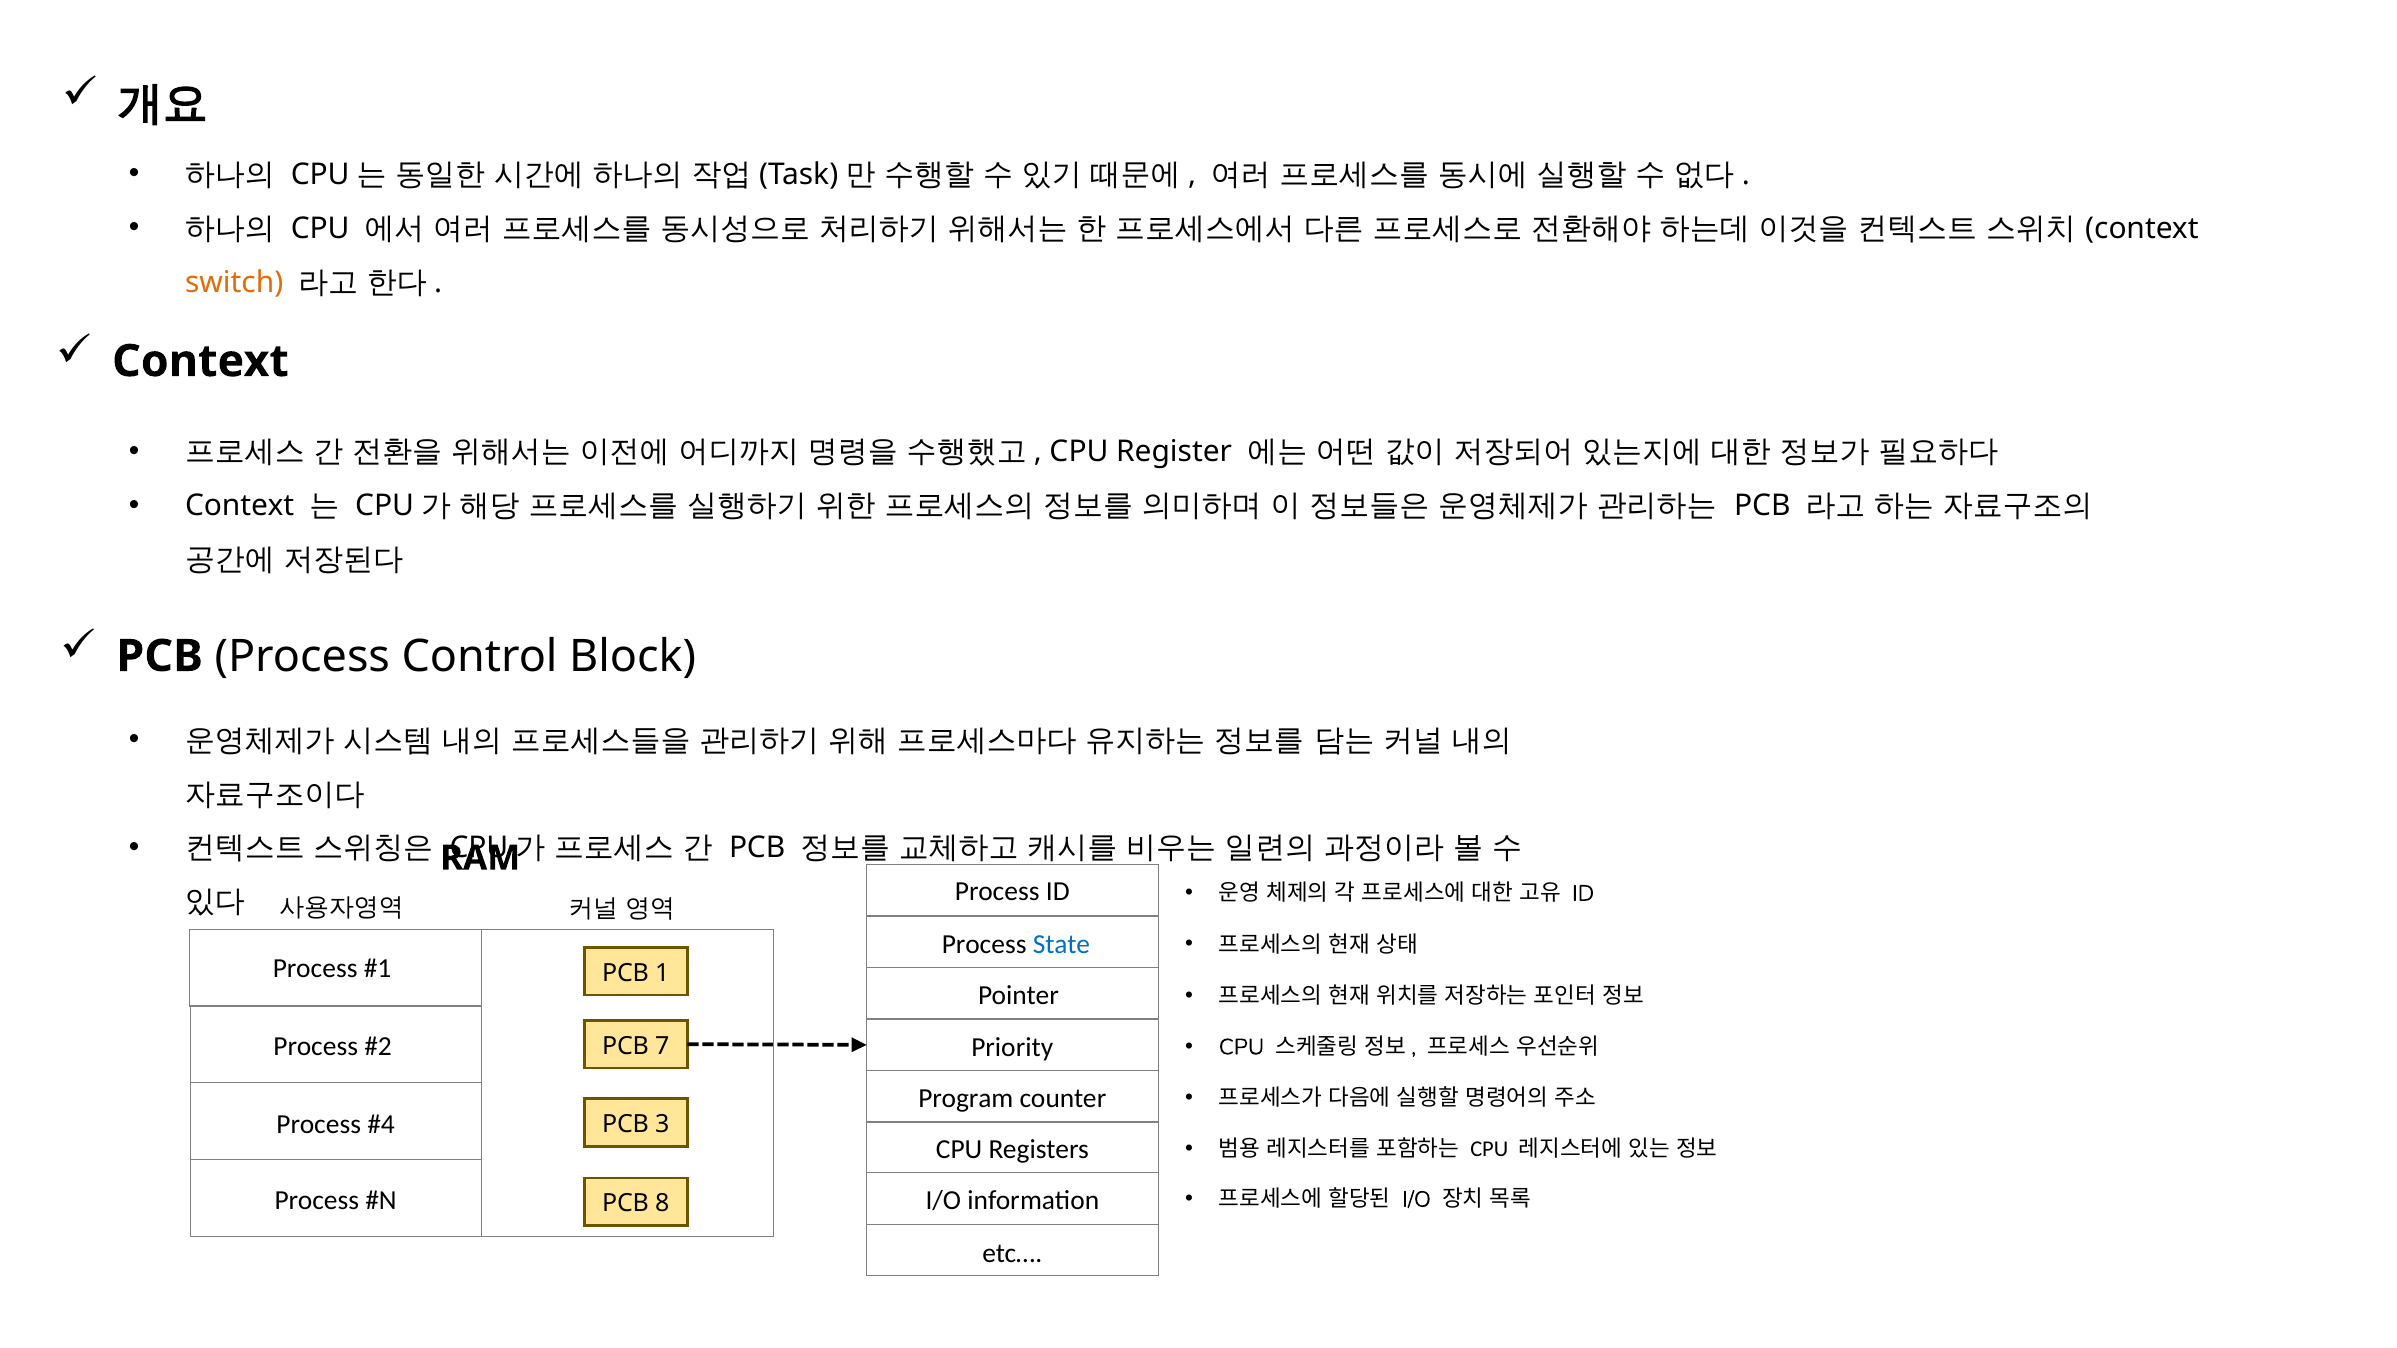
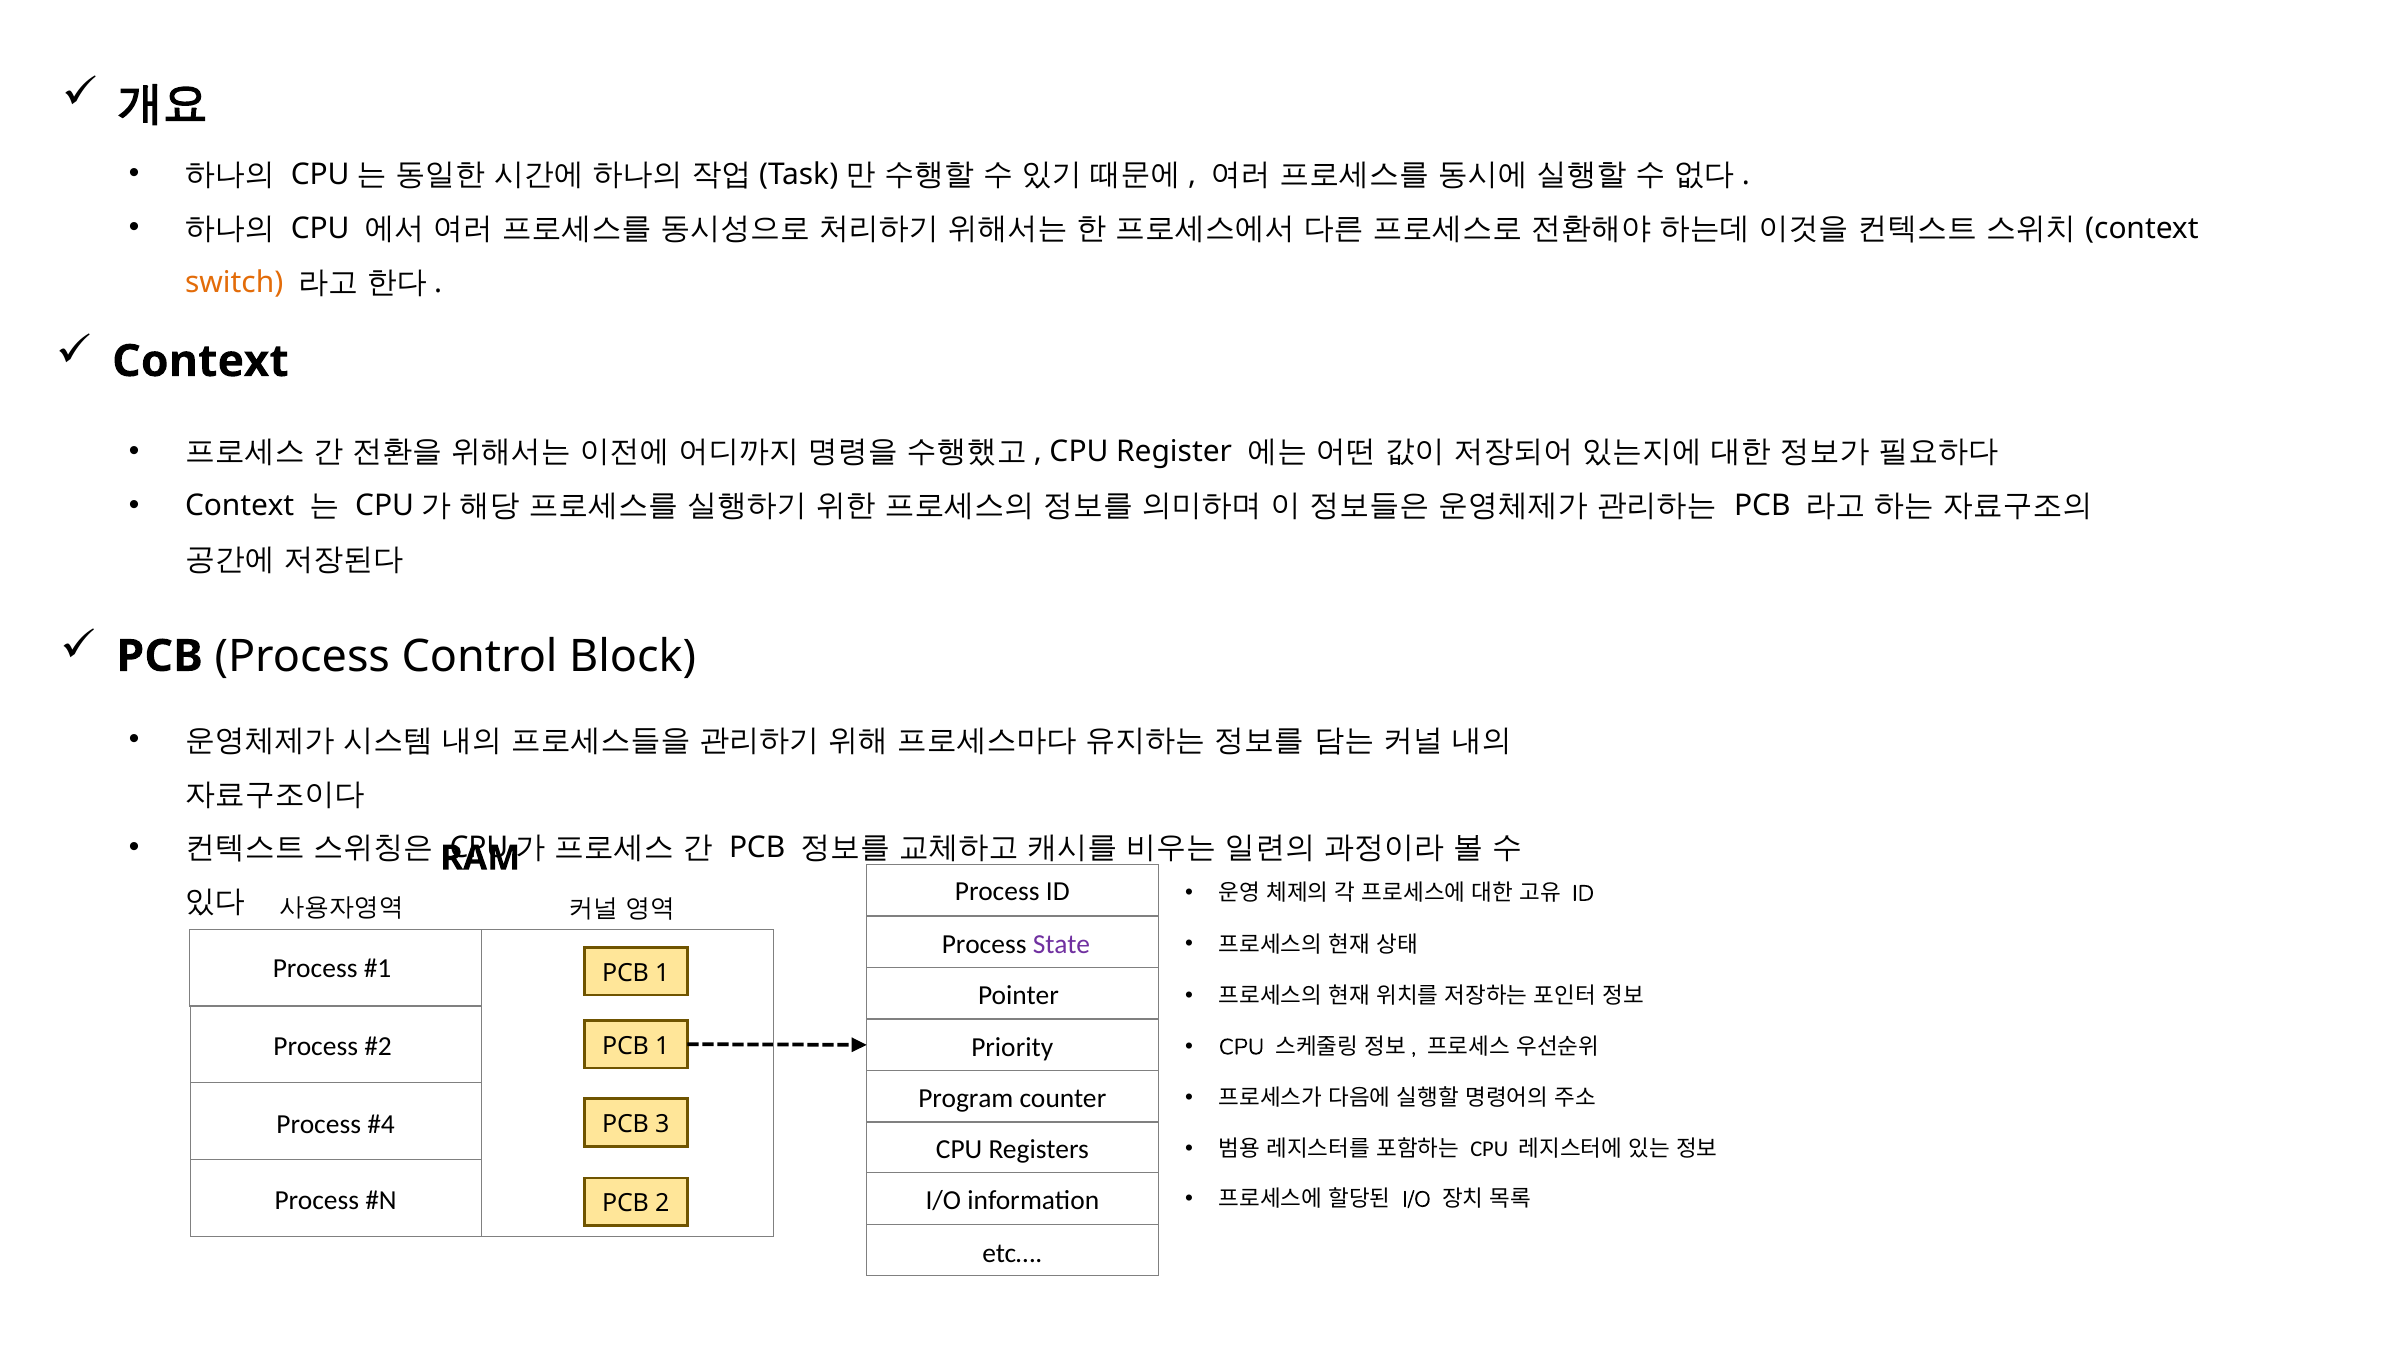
State colour: blue -> purple (1061, 945)
7: 7 -> 1 (662, 1046)
8: 8 -> 2 (662, 1204)
